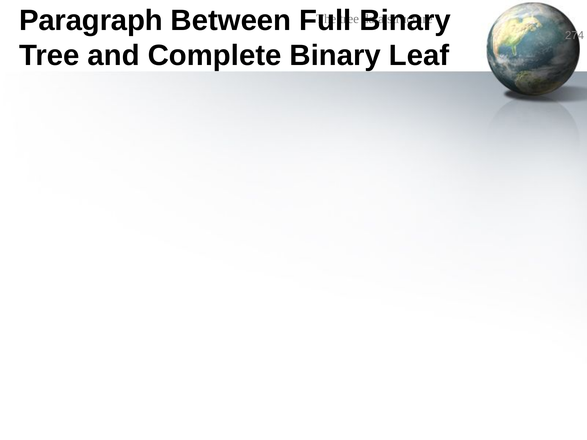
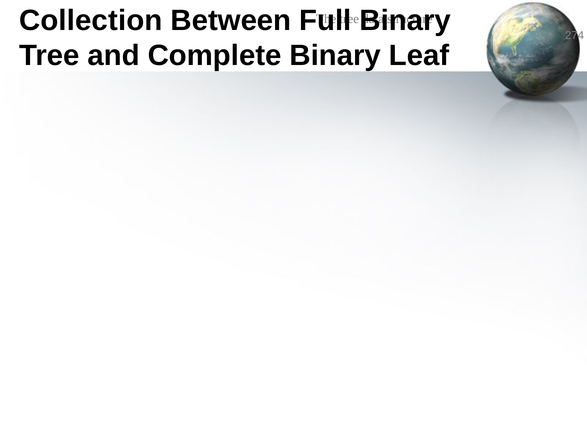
Paragraph: Paragraph -> Collection (91, 20)
